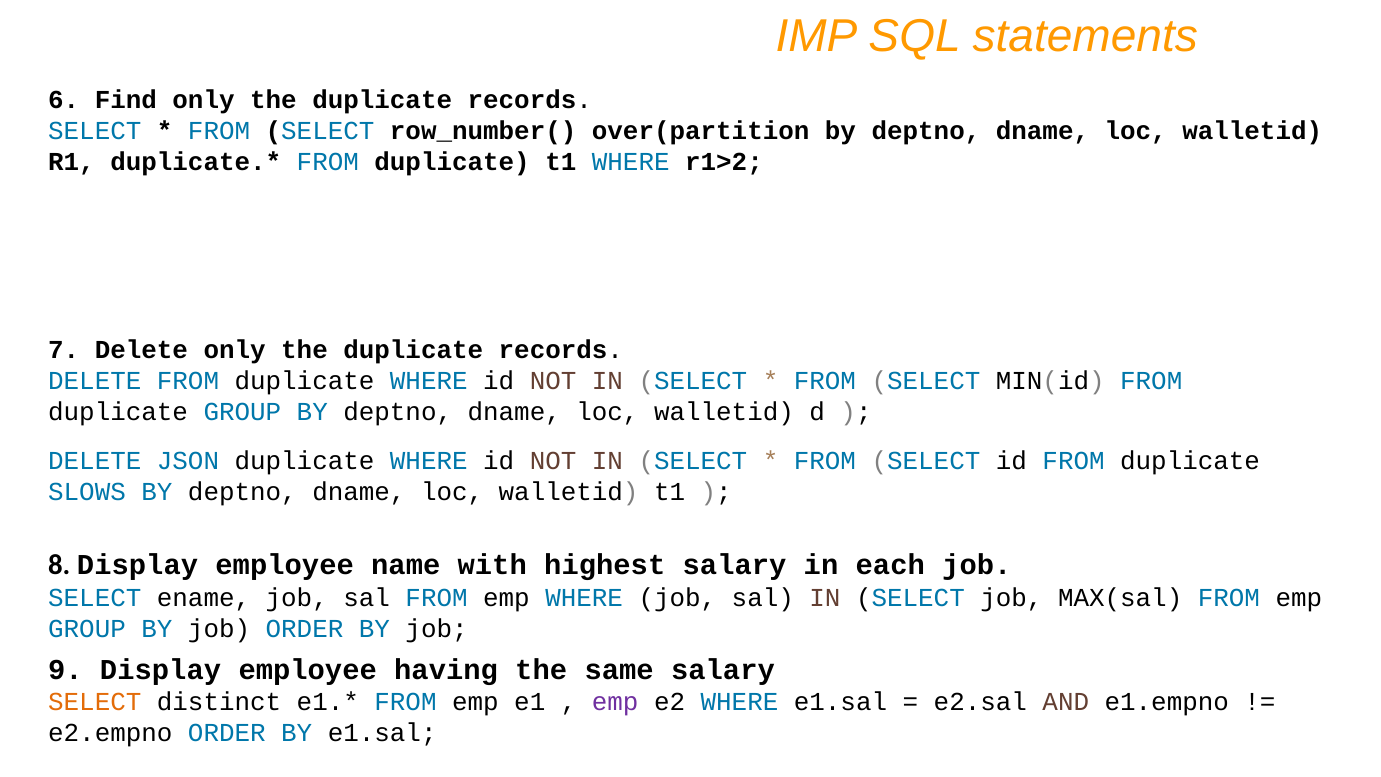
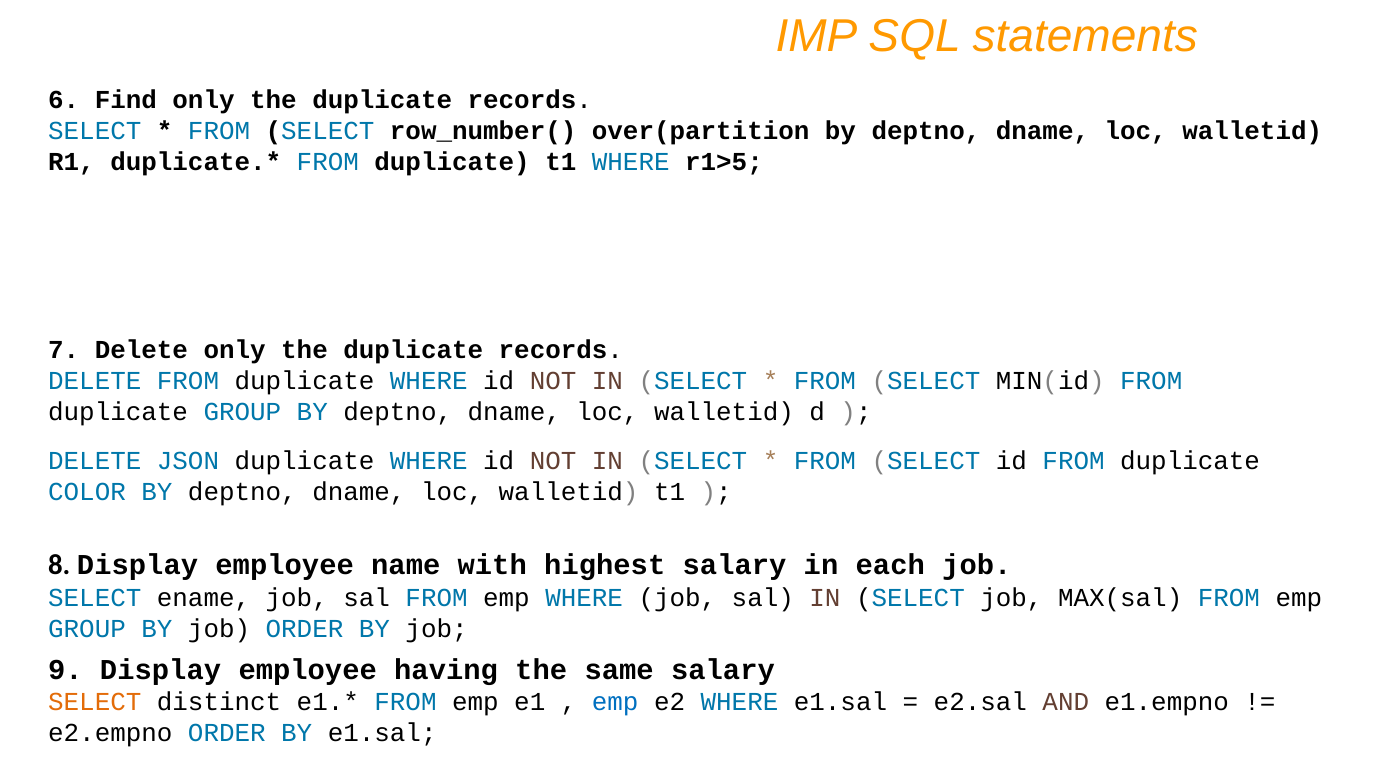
r1>2: r1>2 -> r1>5 (724, 162)
SLOWS: SLOWS -> COLOR (87, 492)
emp colour: purple -> blue (615, 702)
